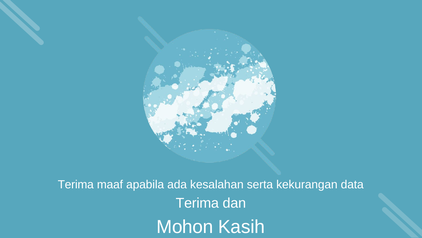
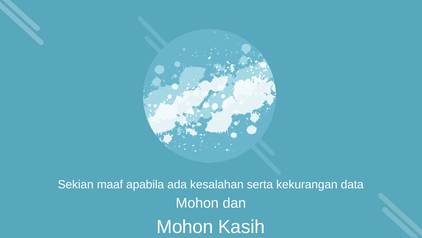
Terima: Terima -> Sekian (76, 184)
Terima: Terima -> Mohon (197, 203)
